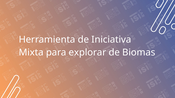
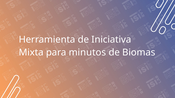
explorar: explorar -> minutos (87, 53)
